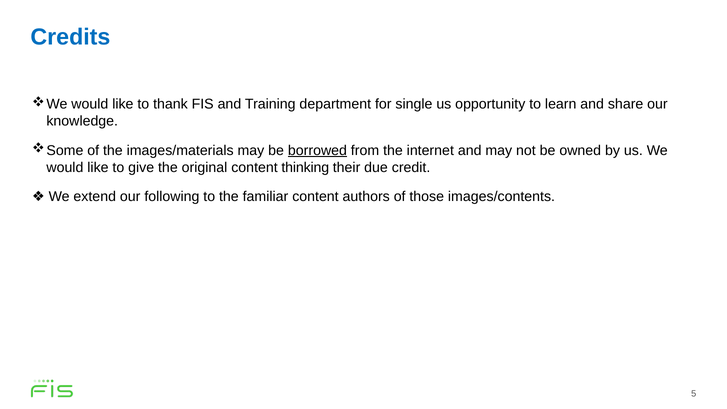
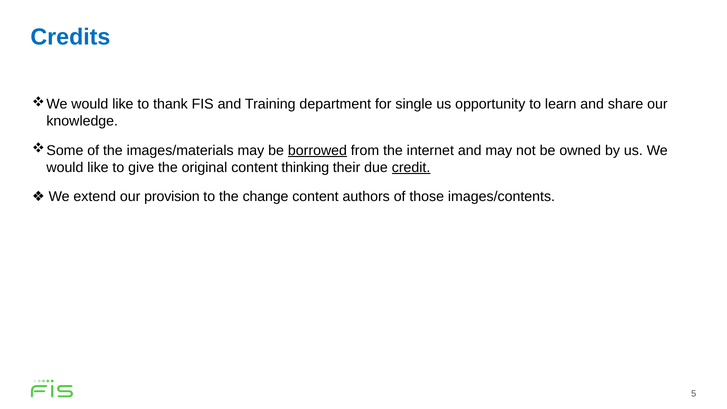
credit underline: none -> present (411, 167)
following: following -> provision (172, 197)
familiar: familiar -> change (266, 197)
